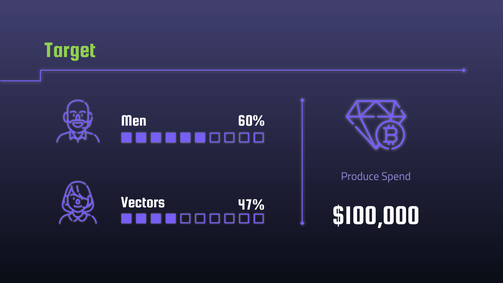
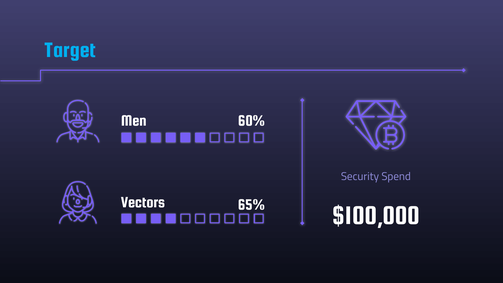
Target colour: light green -> light blue (70, 50)
Produce: Produce -> Security (360, 177)
47%: 47% -> 65% (251, 205)
